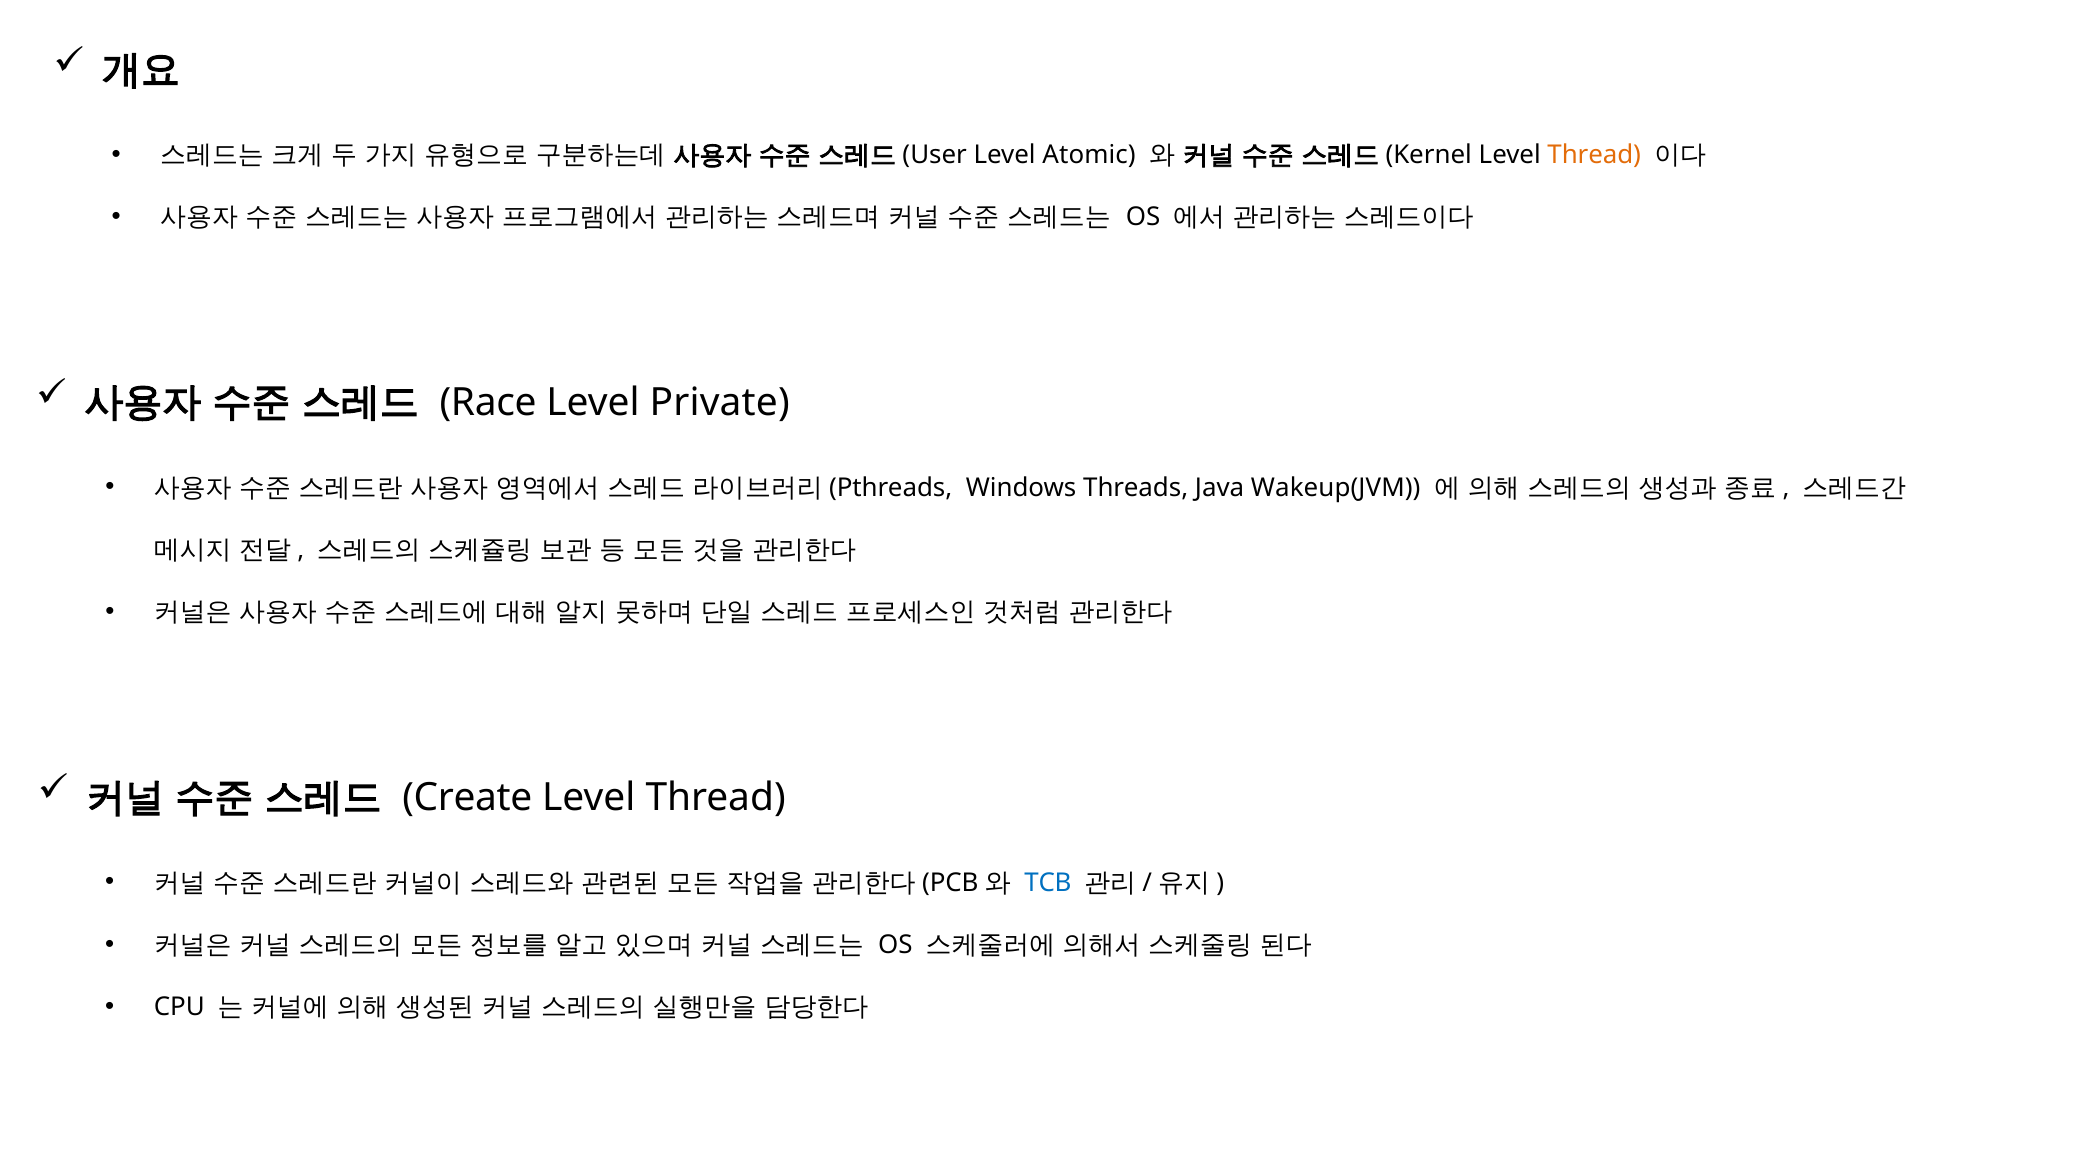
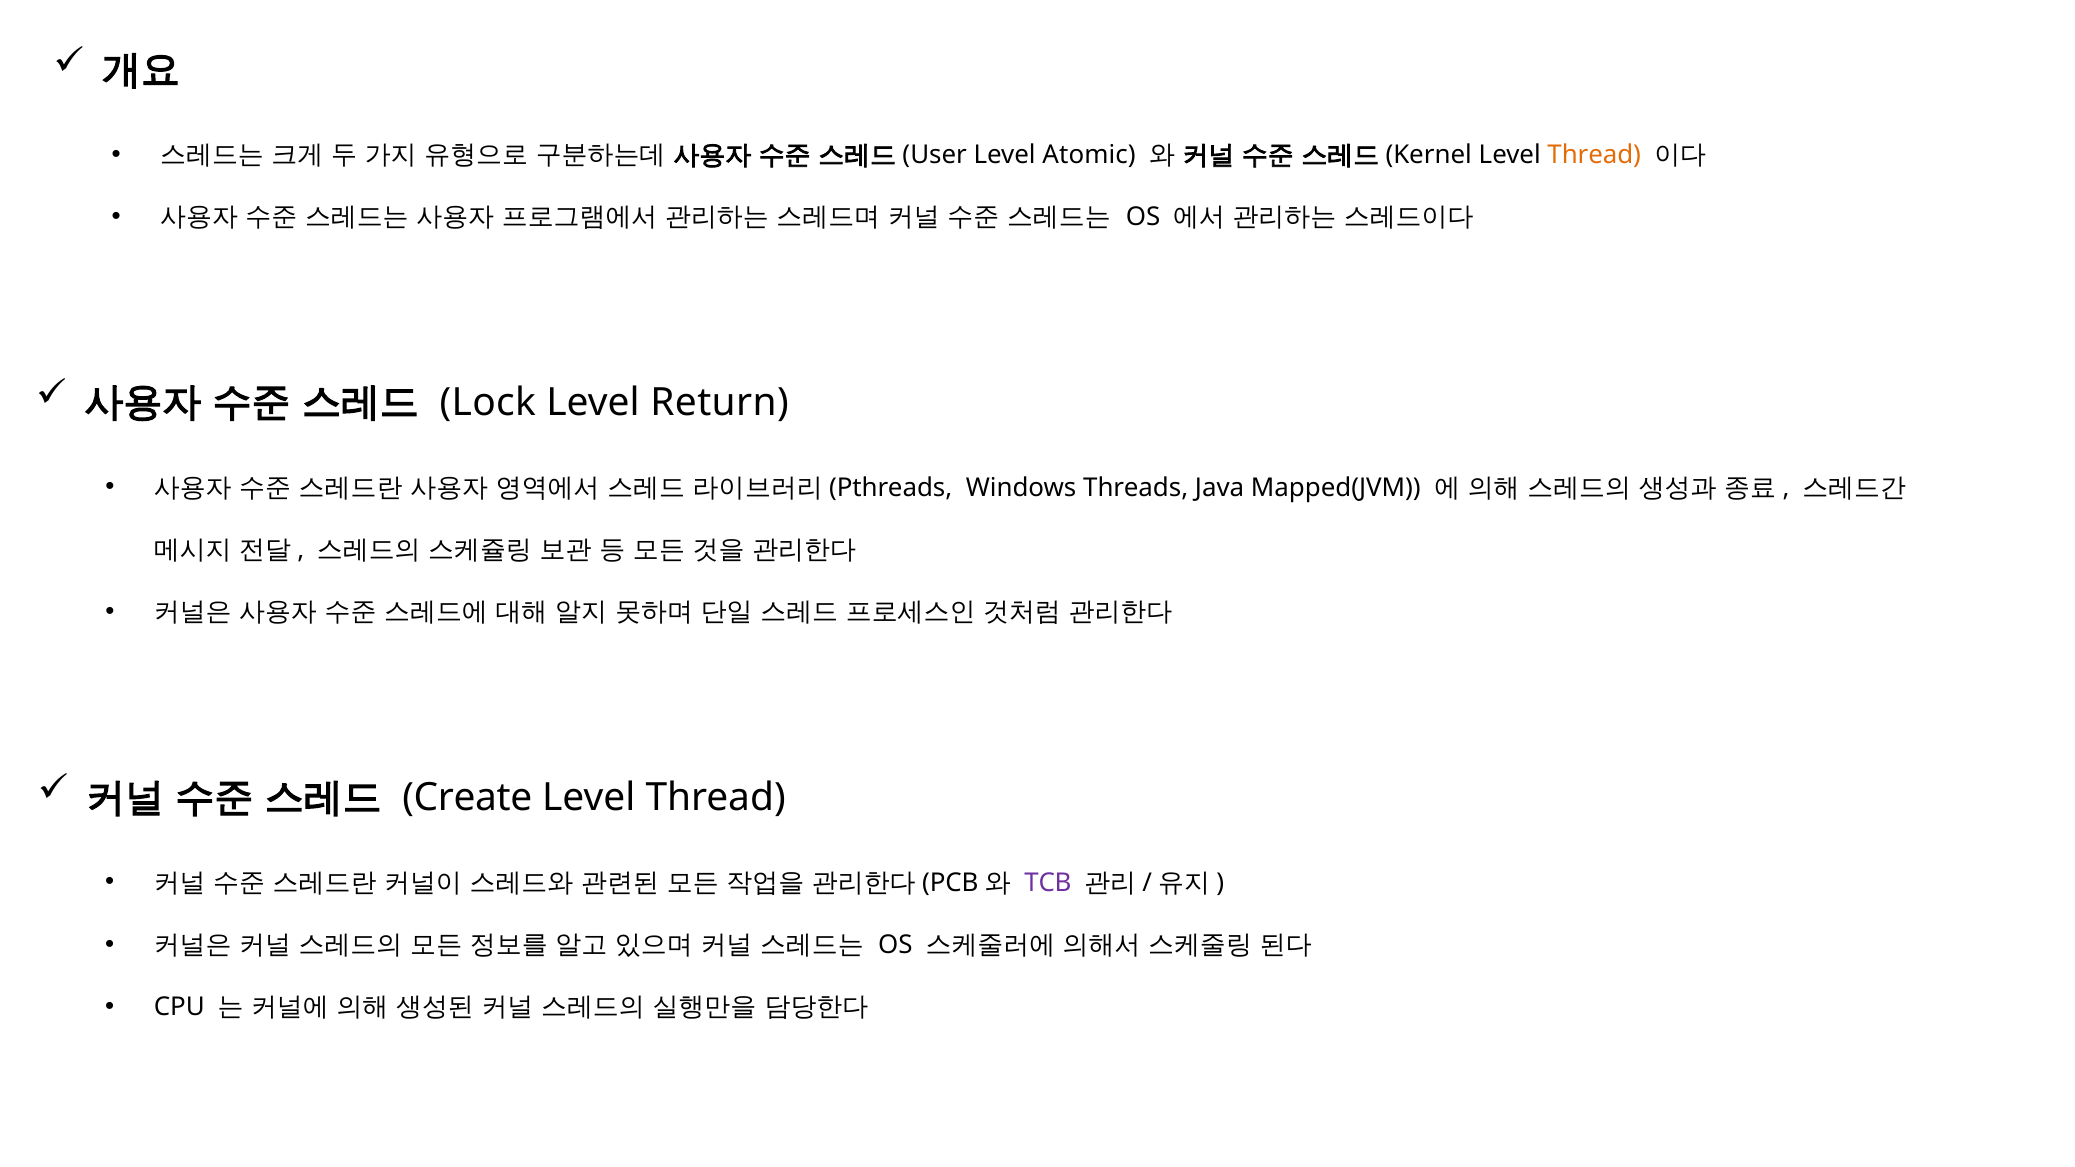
Race: Race -> Lock (488, 402)
Private: Private -> Return (720, 402)
Wakeup(JVM: Wakeup(JVM -> Mapped(JVM (1336, 488)
TCB colour: blue -> purple (1048, 883)
